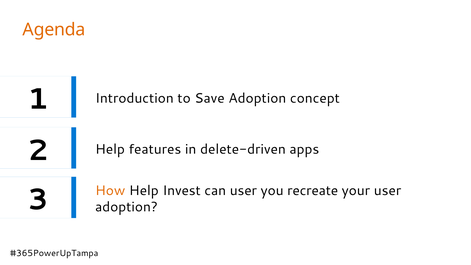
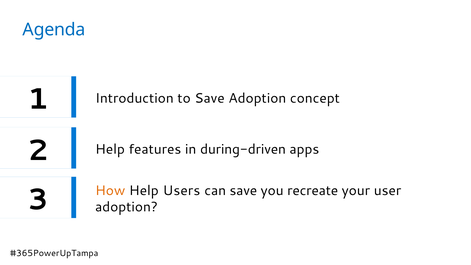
Agenda colour: orange -> blue (54, 29)
delete-driven: delete-driven -> during-driven (243, 149)
Invest: Invest -> Users (181, 191)
can user: user -> save (243, 191)
